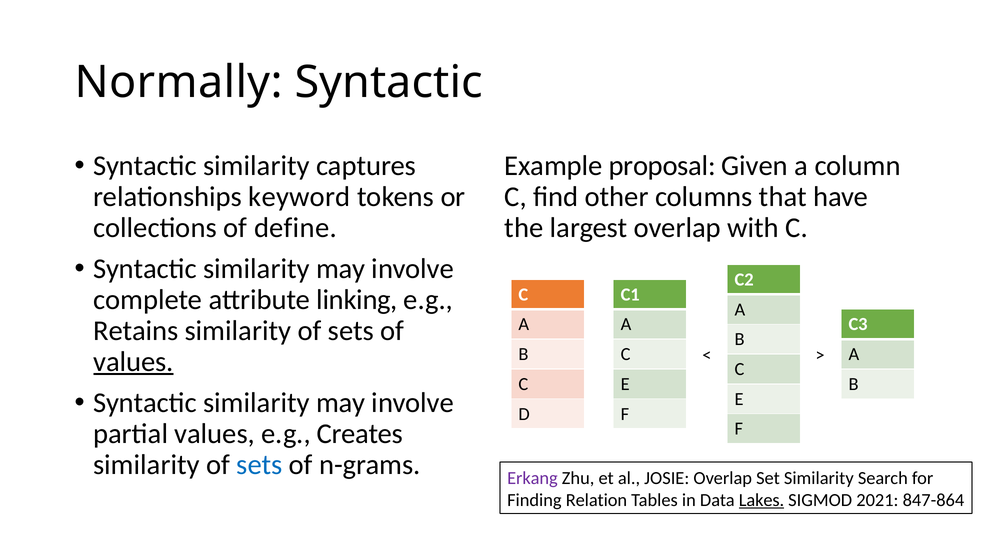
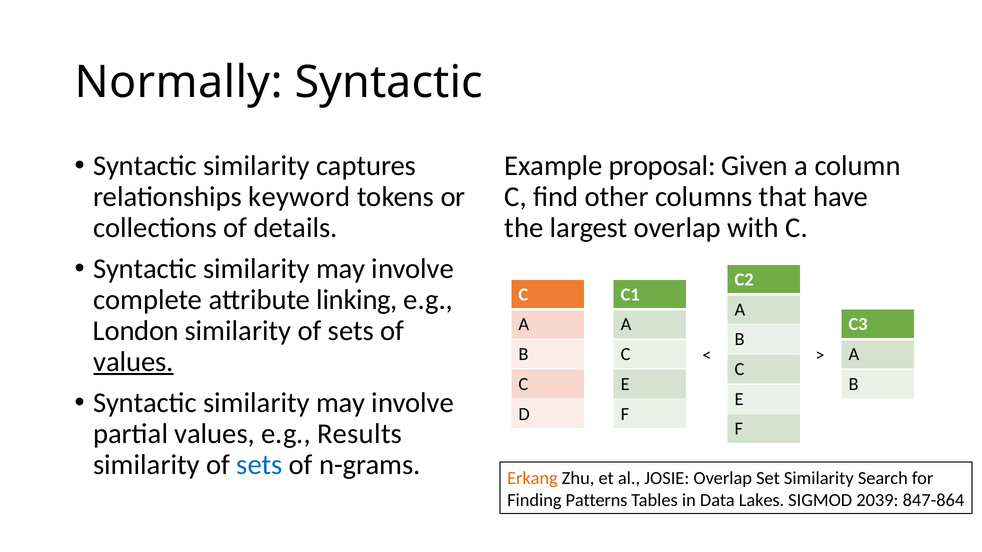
define: define -> details (296, 228)
Retains: Retains -> London (136, 331)
Creates: Creates -> Results (360, 434)
Erkang colour: purple -> orange (532, 478)
Relation: Relation -> Patterns (597, 501)
Lakes underline: present -> none (762, 501)
2021: 2021 -> 2039 (877, 501)
